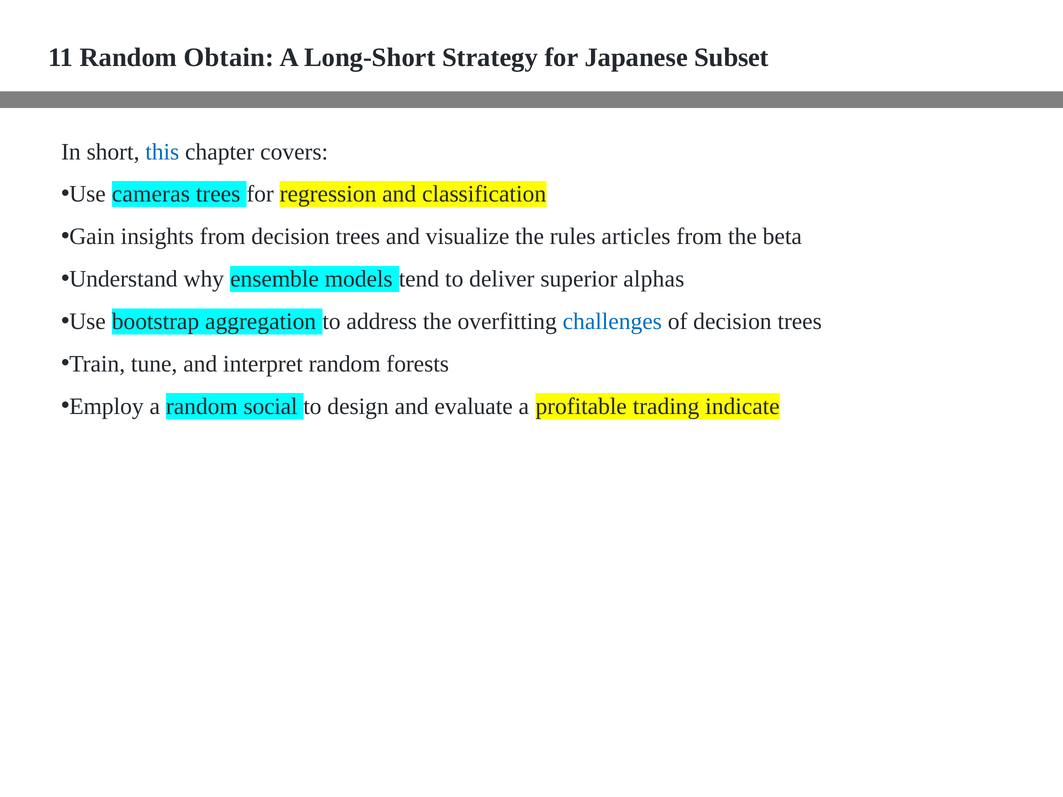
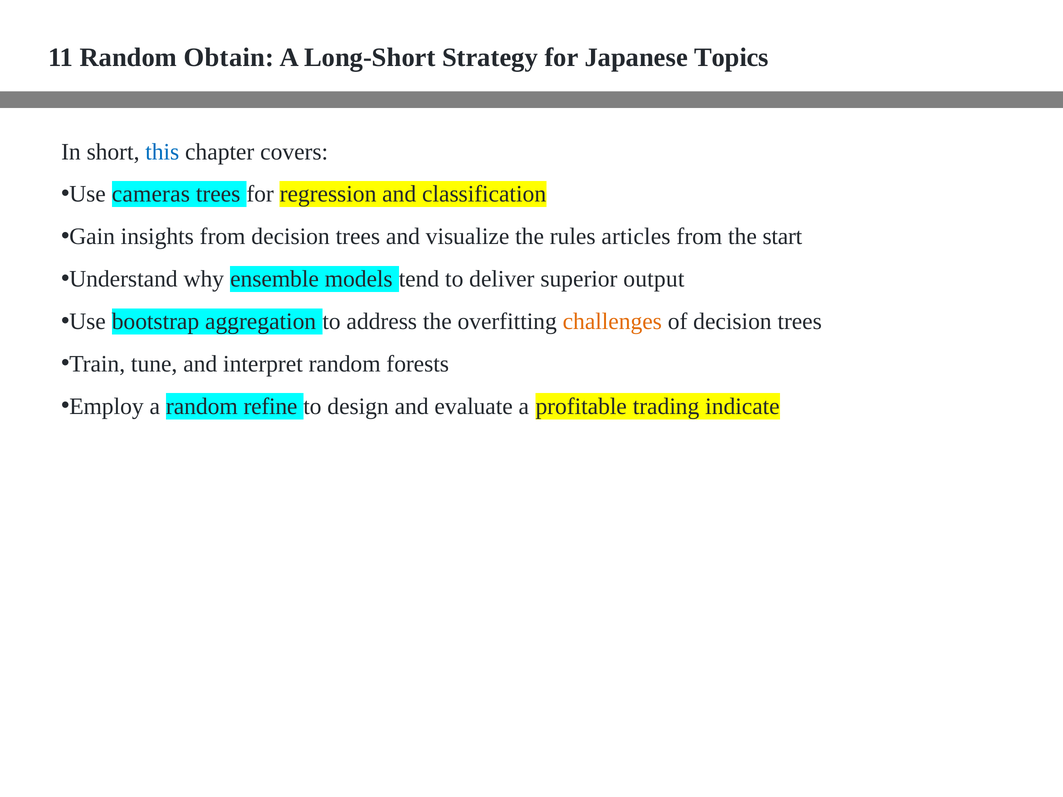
Subset: Subset -> Topics (732, 57)
beta: beta -> start (782, 237)
alphas: alphas -> output (654, 279)
challenges colour: blue -> orange (612, 322)
social: social -> refine (271, 407)
